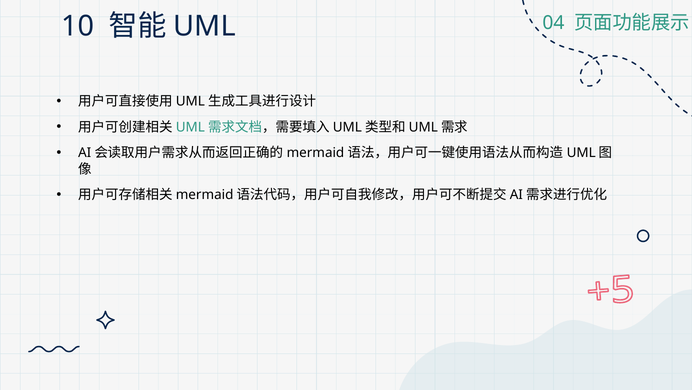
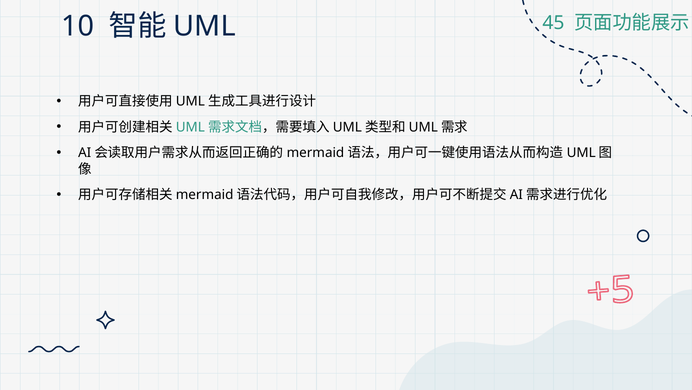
04: 04 -> 45 (553, 23)
